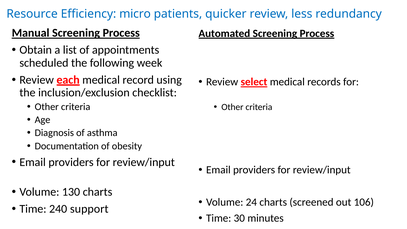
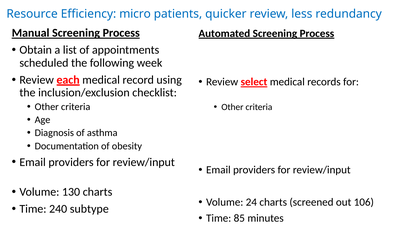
support: support -> subtype (89, 209)
30: 30 -> 85 (239, 218)
